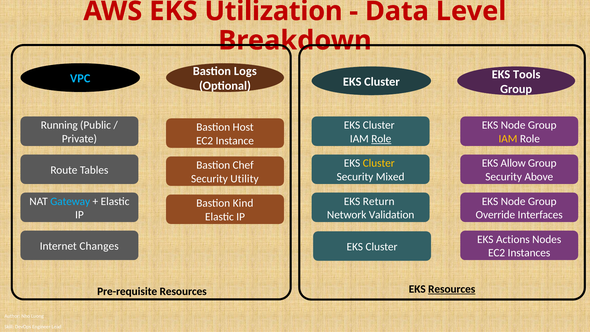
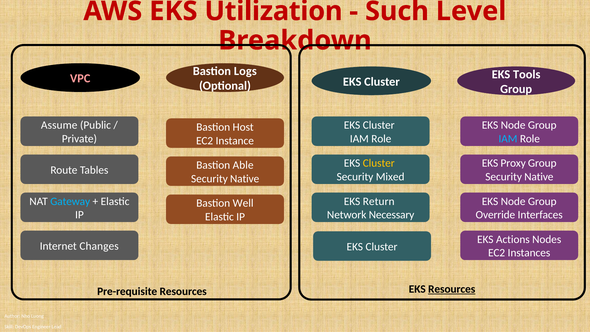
Data: Data -> Such (397, 11)
VPC colour: light blue -> pink (80, 78)
Running: Running -> Assume (59, 125)
Role underline: present -> none (381, 139)
IAM colour: yellow -> light blue (508, 139)
Allow: Allow -> Proxy (513, 163)
Chef: Chef -> Able (243, 165)
Above: Above -> Native (539, 177)
Utility: Utility -> Native (245, 179)
Kind: Kind -> Well (243, 203)
Validation: Validation -> Necessary (392, 215)
